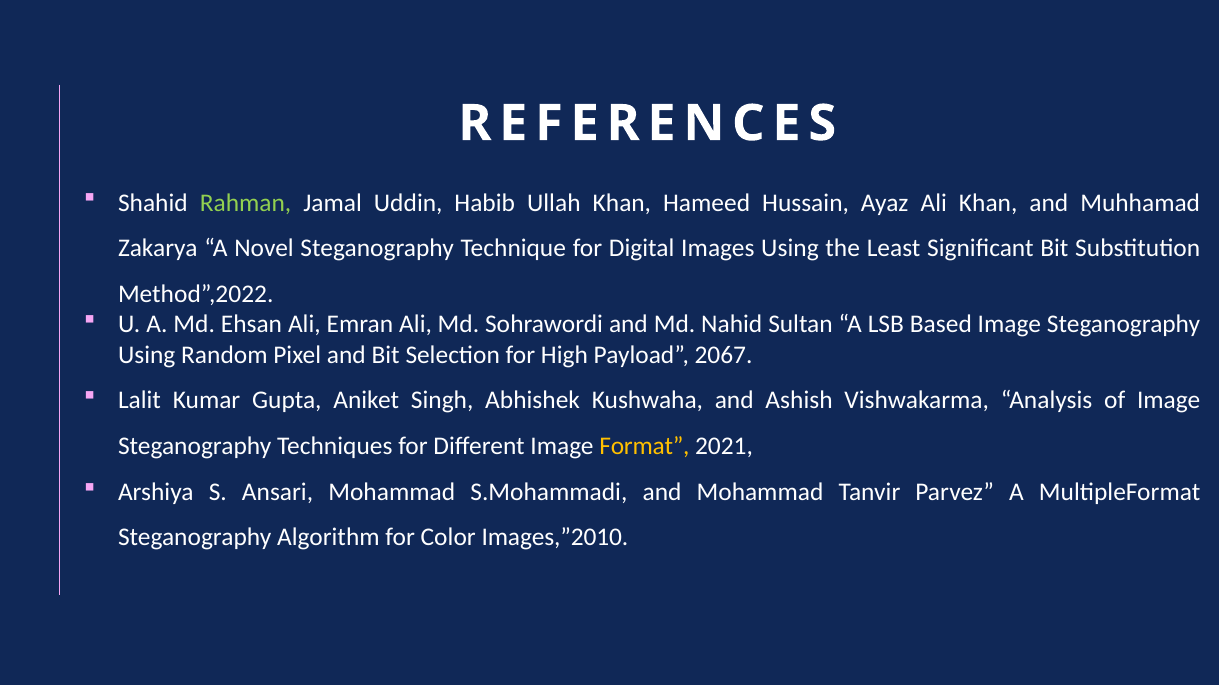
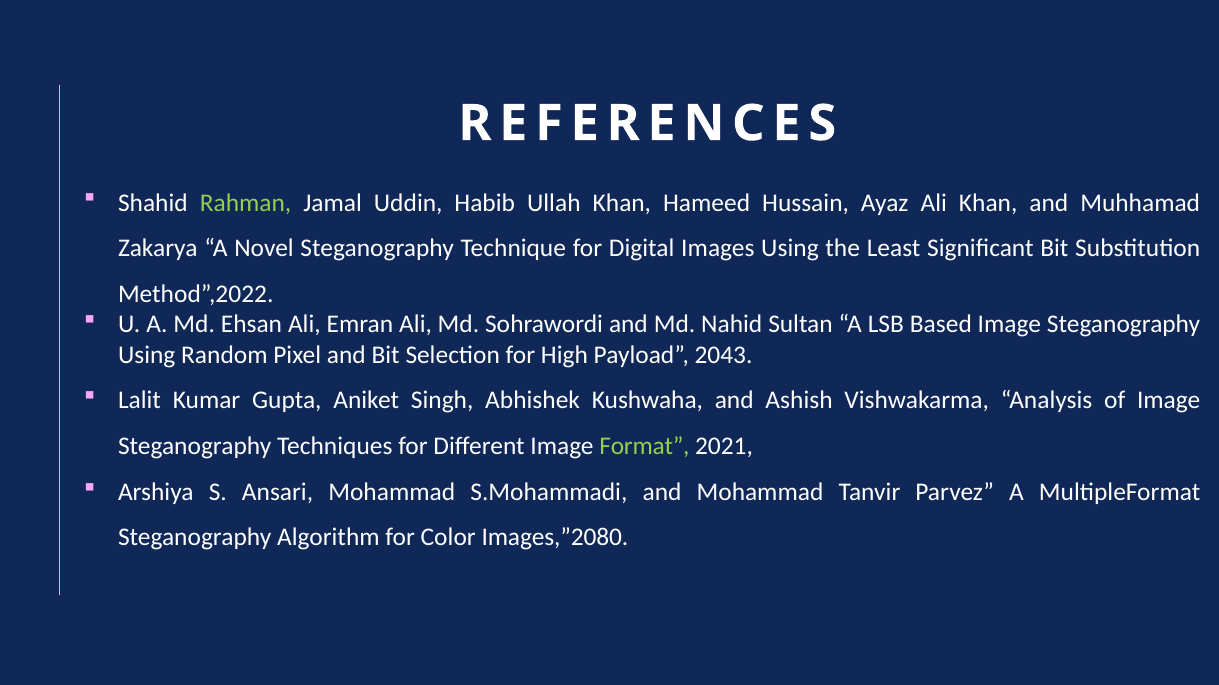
2067: 2067 -> 2043 (724, 355)
Format colour: yellow -> light green (644, 447)
Images,”2010: Images,”2010 -> Images,”2080 (555, 538)
